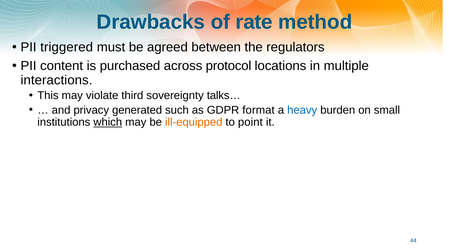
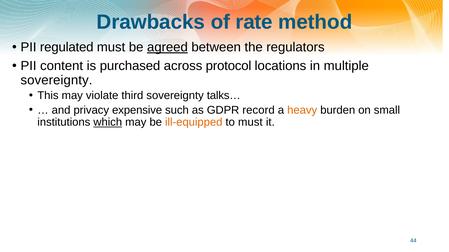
triggered: triggered -> regulated (67, 47)
agreed underline: none -> present (167, 47)
interactions: interactions -> sovereignty (56, 80)
generated: generated -> expensive (137, 110)
format: format -> record (259, 110)
heavy colour: blue -> orange (302, 110)
to point: point -> must (250, 122)
